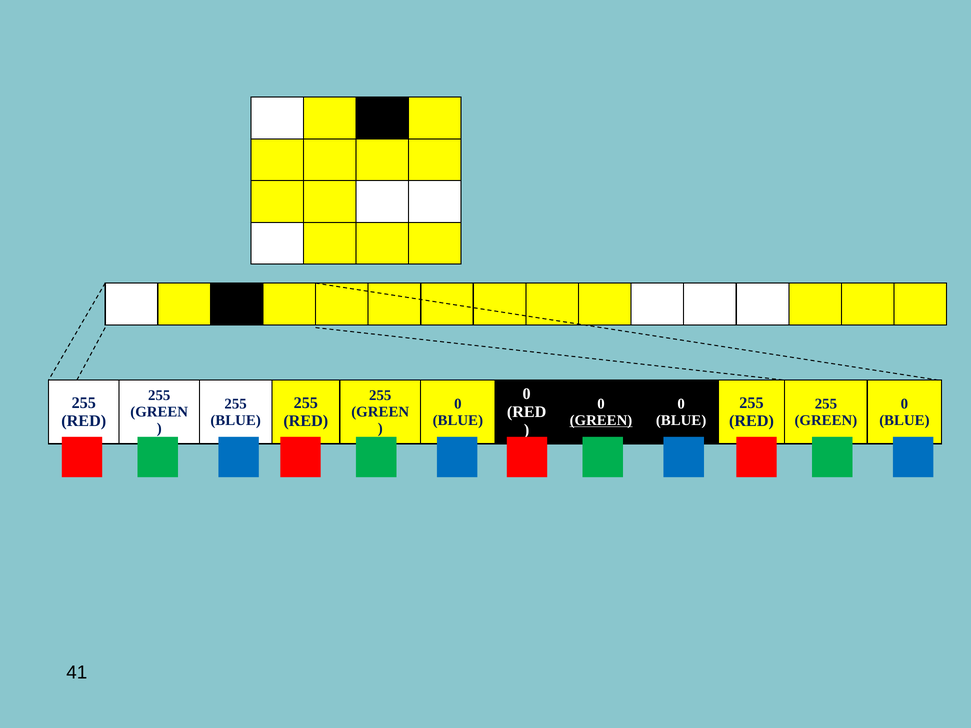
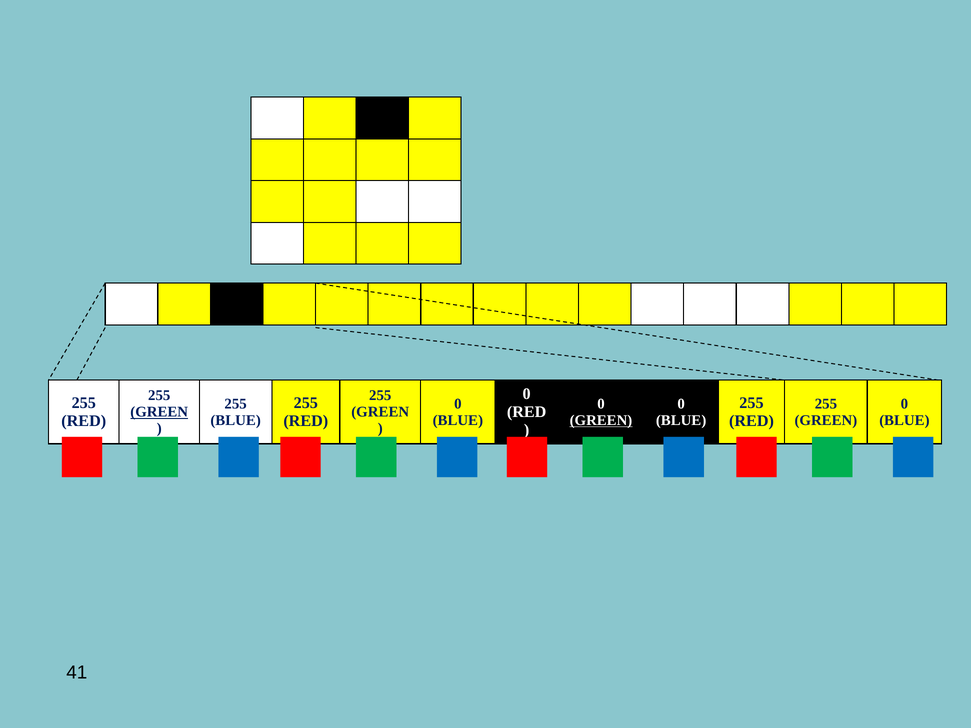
GREEN underline: none -> present (159, 412)
